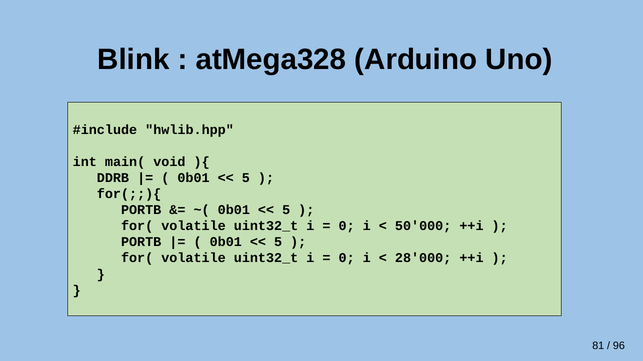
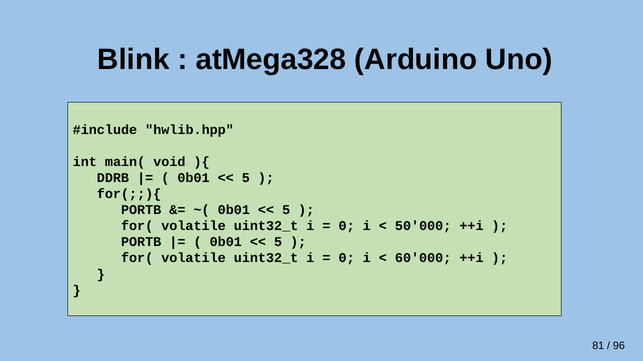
28'000: 28'000 -> 60'000 (423, 259)
